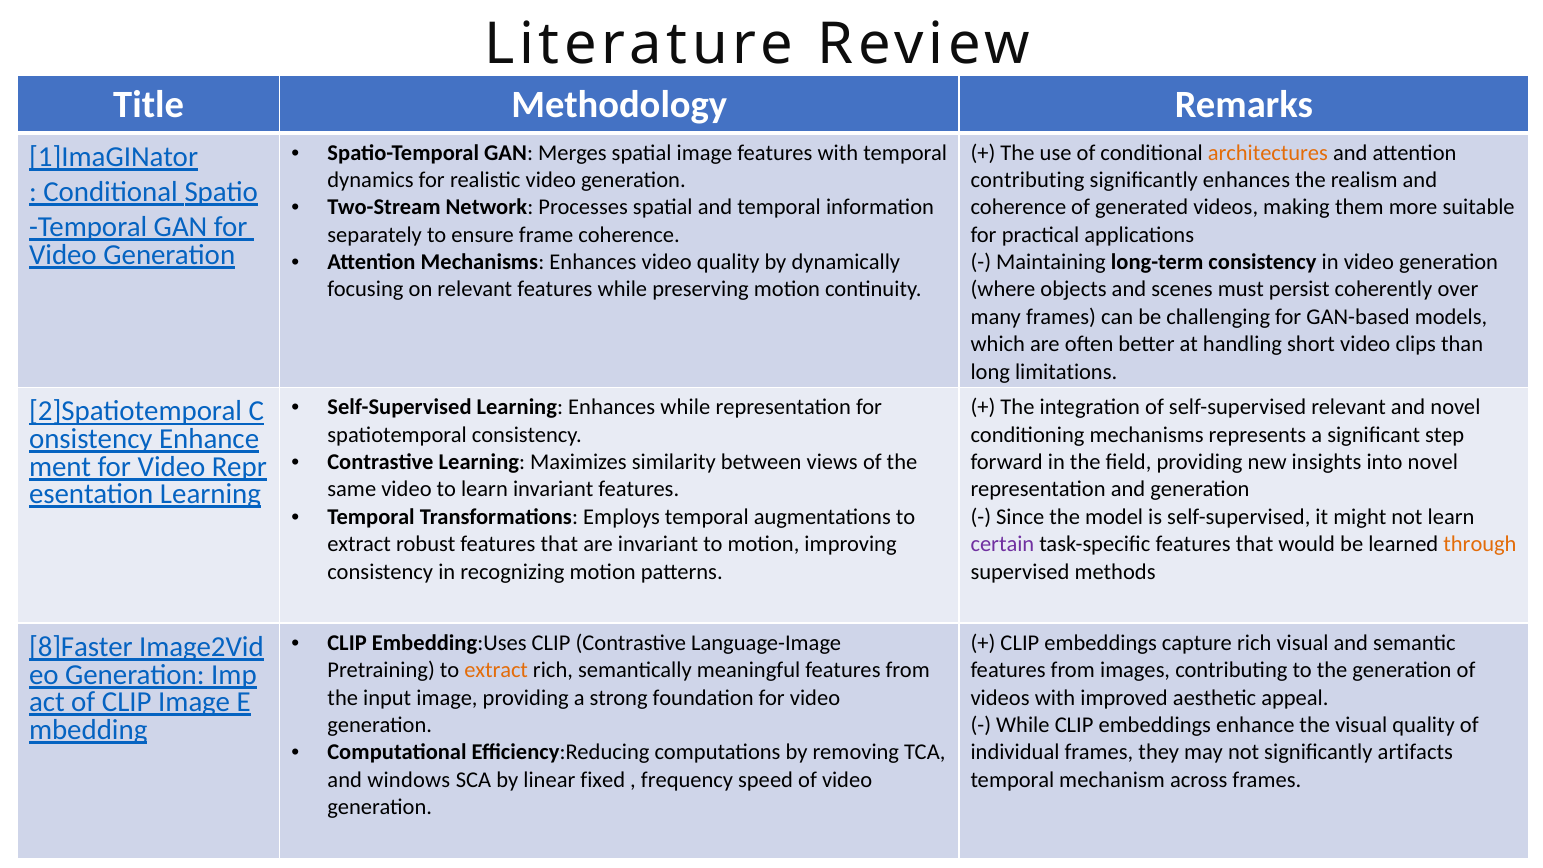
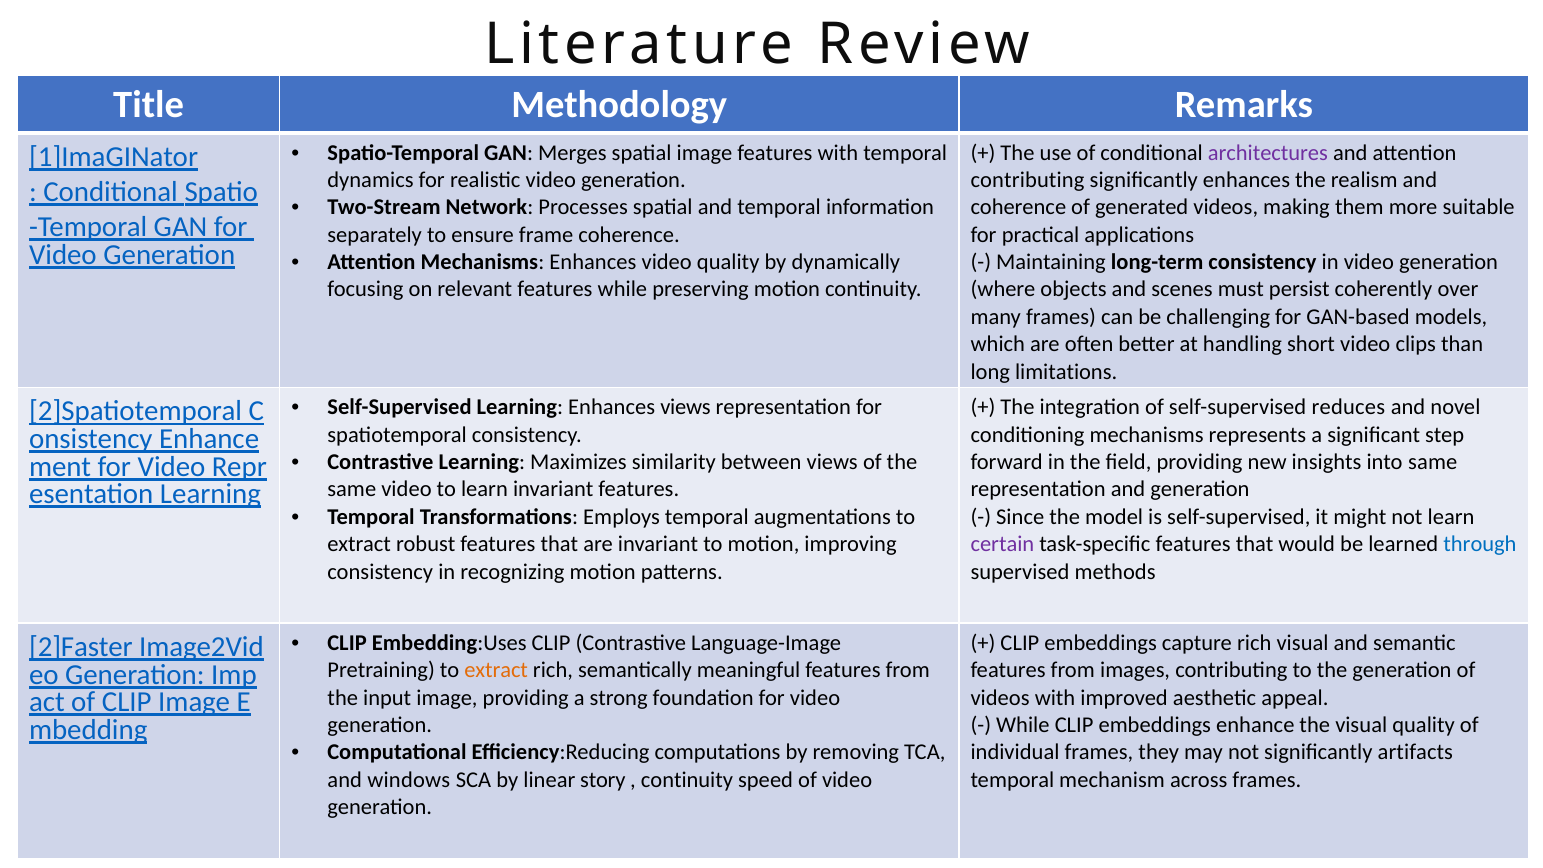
architectures colour: orange -> purple (1268, 153)
Enhances while: while -> views (686, 407)
self-supervised relevant: relevant -> reduces (1348, 407)
into novel: novel -> same (1433, 462)
through colour: orange -> blue (1480, 544)
8]Faster: 8]Faster -> 2]Faster (81, 647)
fixed: fixed -> story (603, 780)
frequency: frequency -> continuity (687, 780)
